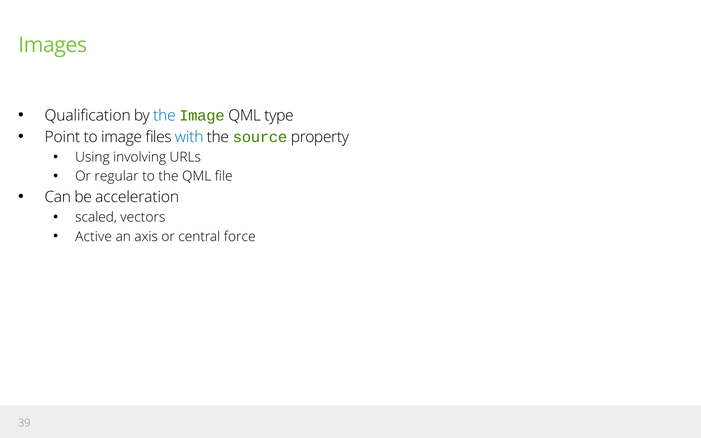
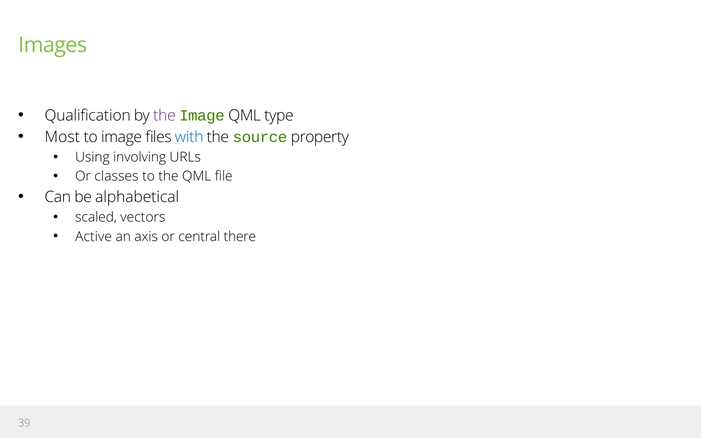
the colour: blue -> purple (164, 115)
Point: Point -> Most (62, 137)
regular: regular -> classes (117, 177)
acceleration: acceleration -> alphabetical (137, 197)
force: force -> there (240, 237)
